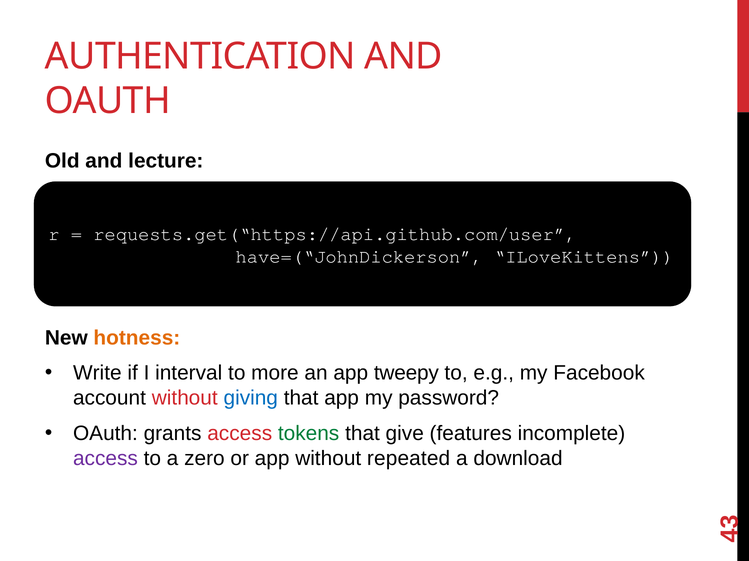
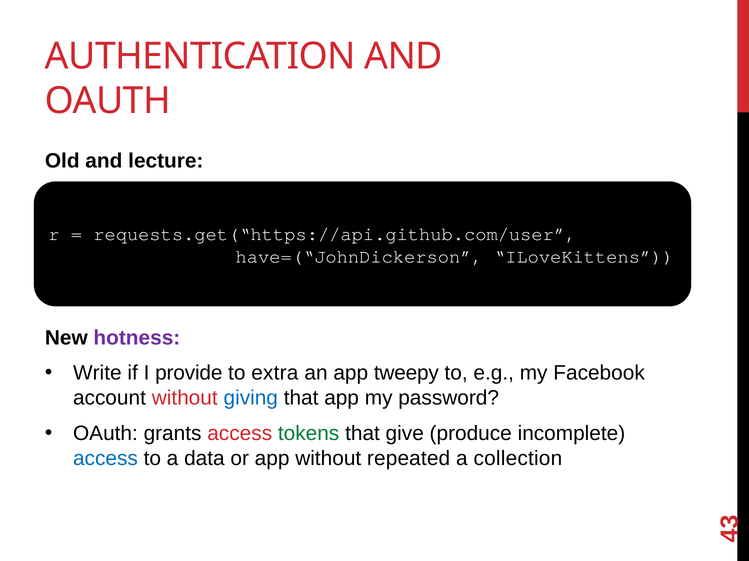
hotness colour: orange -> purple (137, 338)
interval: interval -> provide (189, 374)
more: more -> extra (275, 374)
features: features -> produce (471, 434)
access colour: purple -> blue (105, 459)
zero: zero -> data (204, 459)
download: download -> collection (518, 459)
